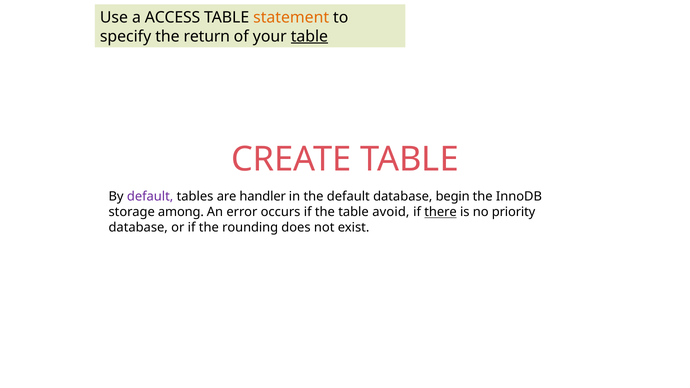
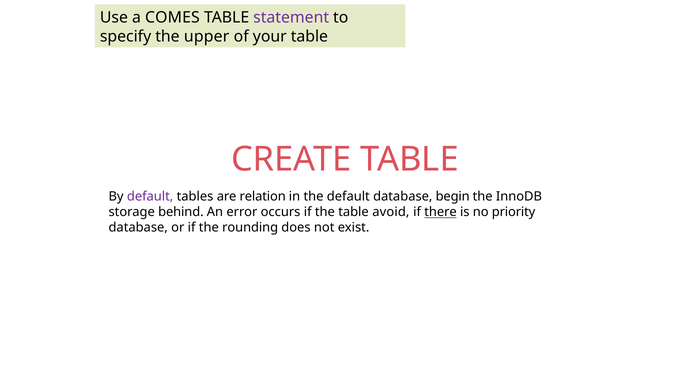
ACCESS: ACCESS -> COMES (172, 17)
statement colour: orange -> purple (291, 17)
return: return -> upper (207, 36)
table underline: present -> none (309, 36)
handler: handler -> relation (263, 197)
among: among -> behind (181, 212)
